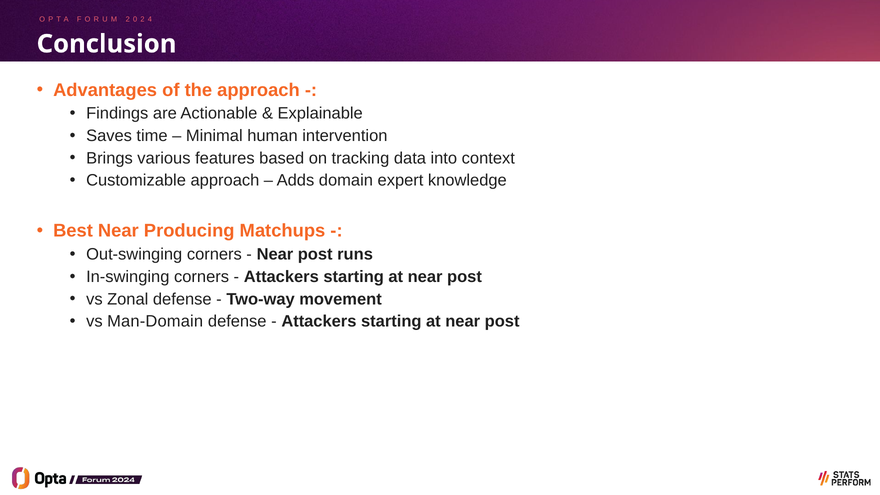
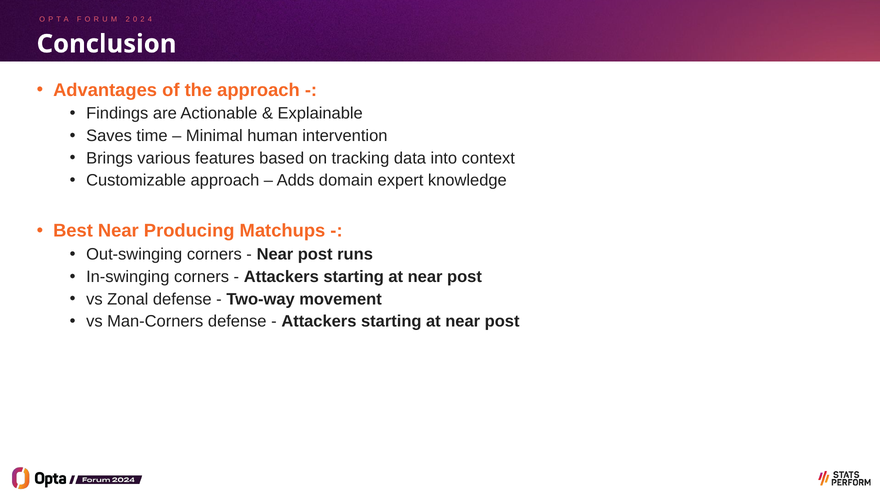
Man-Domain: Man-Domain -> Man-Corners (155, 321)
